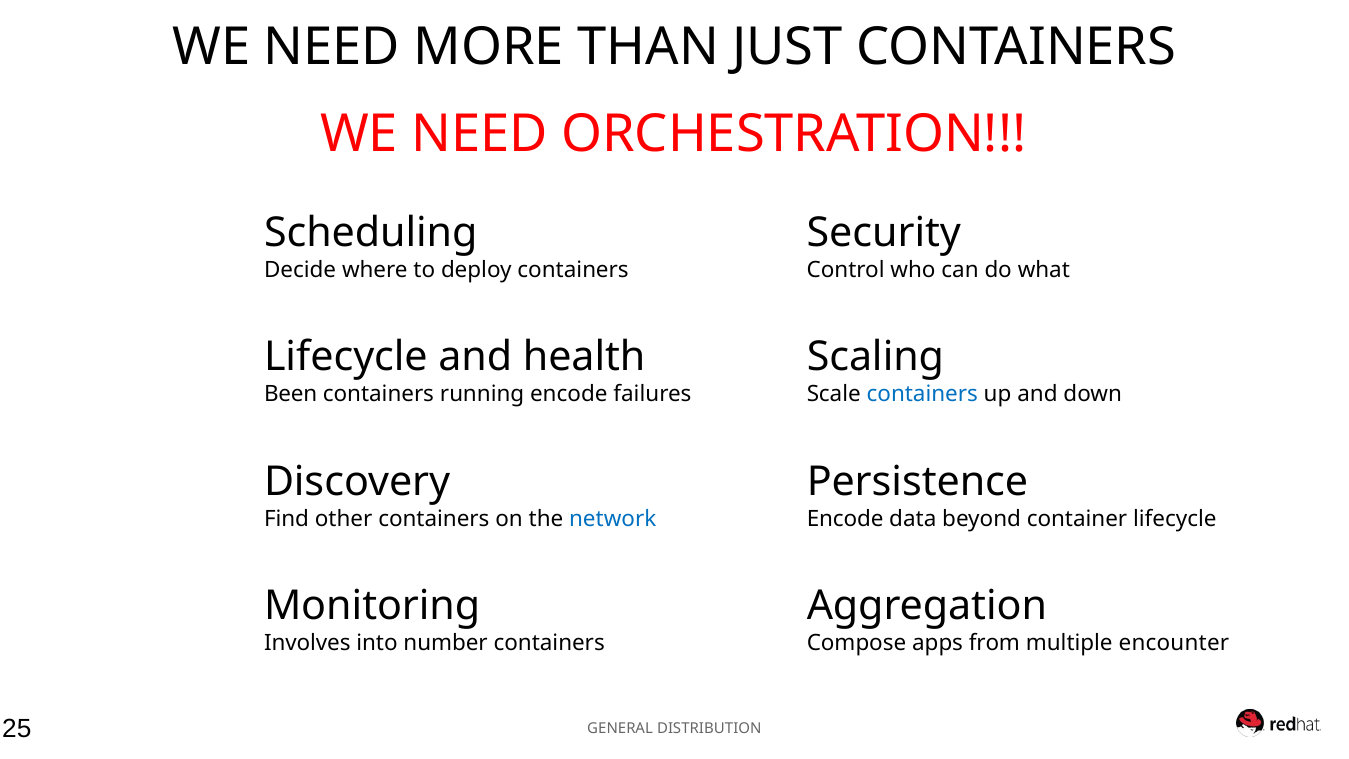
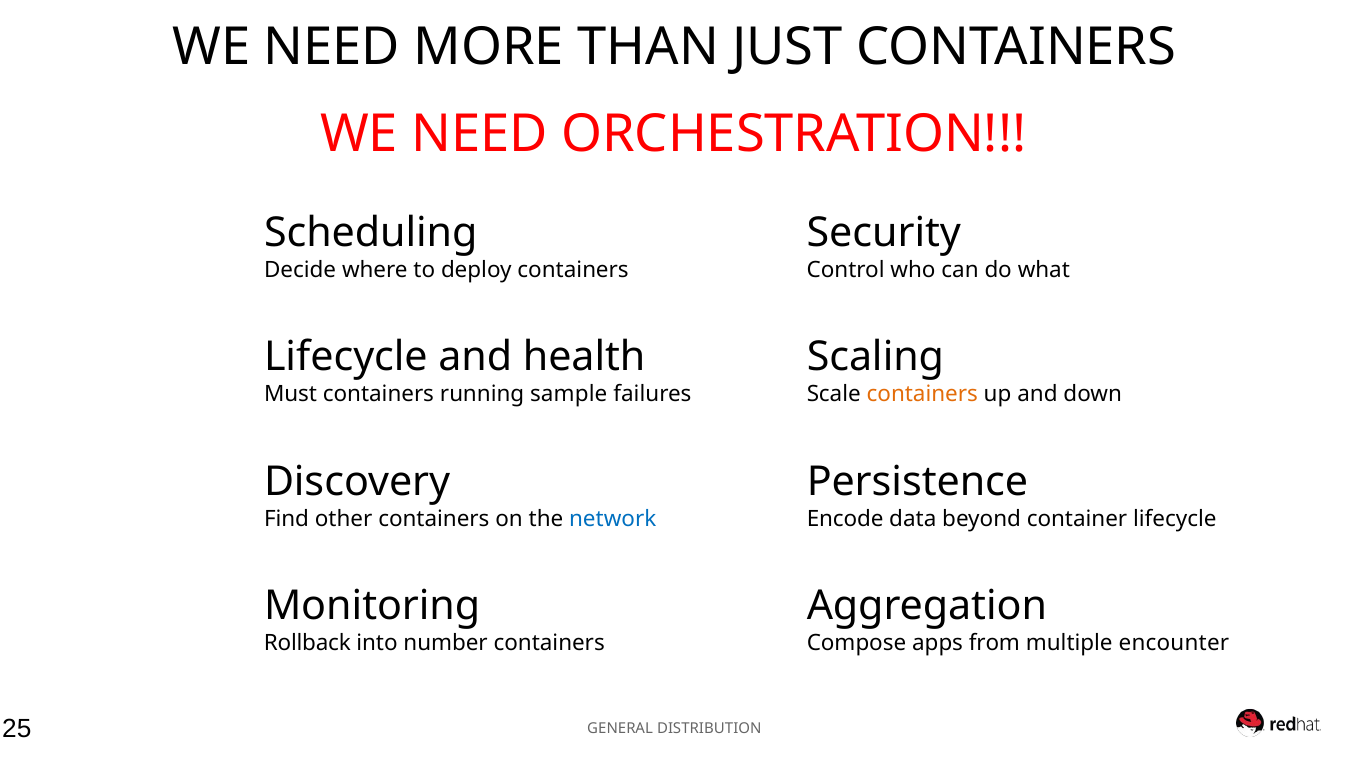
Been: Been -> Must (291, 394)
running encode: encode -> sample (569, 394)
containers colour: blue -> orange (922, 394)
Involves: Involves -> Rollback (307, 643)
